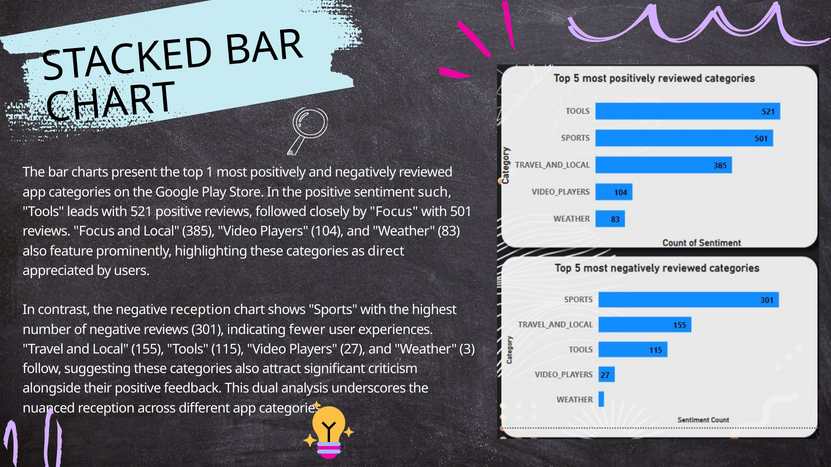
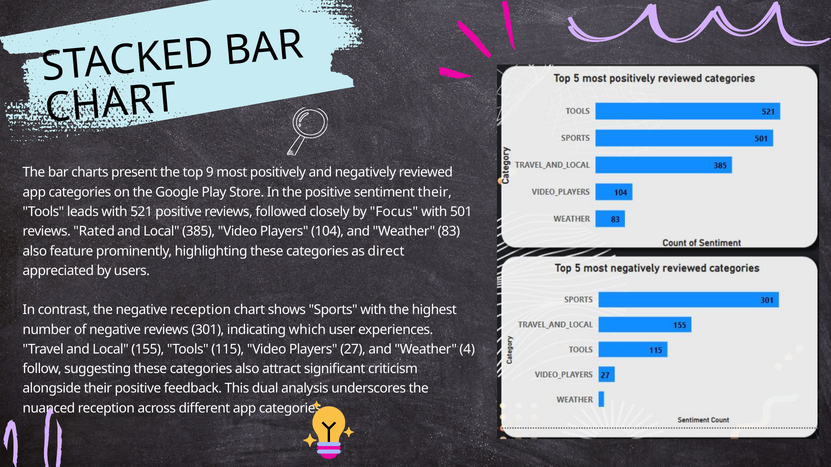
1: 1 -> 9 (210, 173)
sentiment such: such -> their (435, 192)
reviews Focus: Focus -> Rated (94, 232)
fewer: fewer -> which (307, 330)
3: 3 -> 4 (467, 350)
